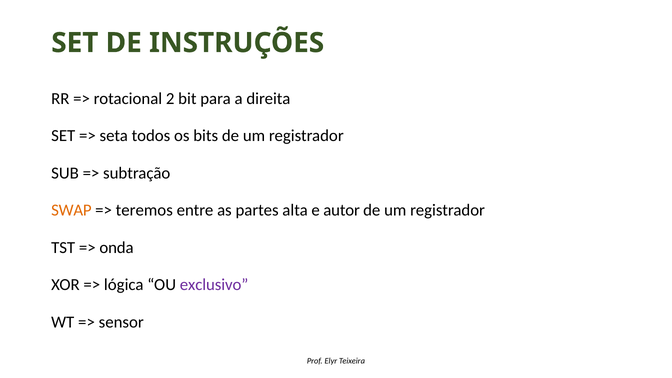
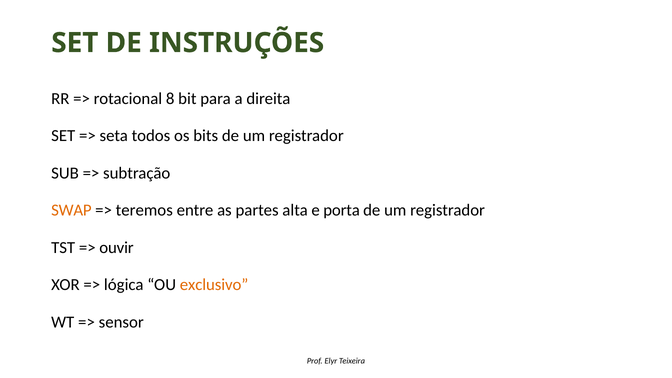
2: 2 -> 8 (170, 99)
autor: autor -> porta (342, 210)
onda: onda -> ouvir (117, 248)
exclusivo colour: purple -> orange (214, 285)
